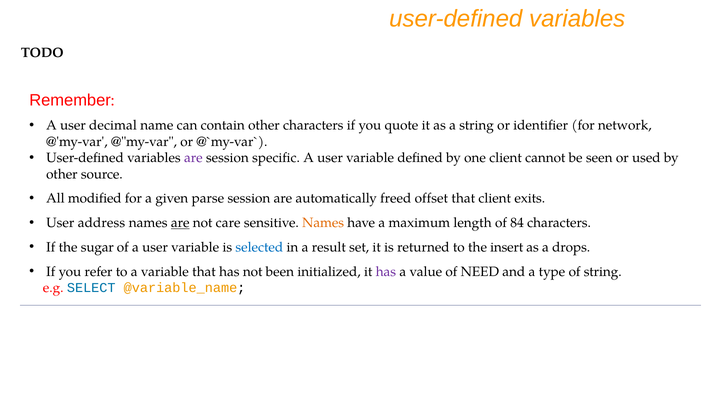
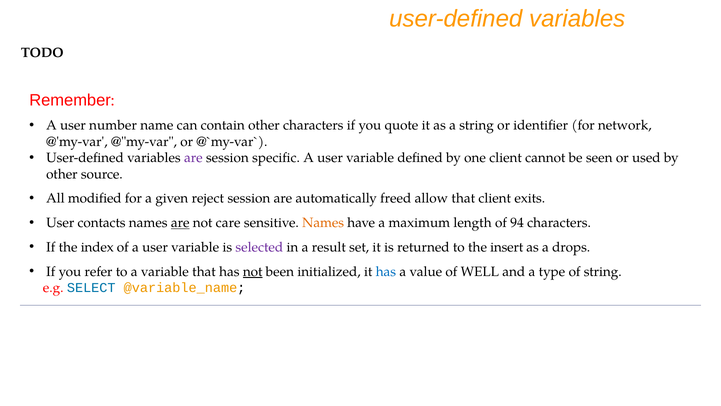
decimal: decimal -> number (113, 125)
parse: parse -> reject (208, 198)
offset: offset -> allow (431, 198)
address: address -> contacts (102, 223)
84: 84 -> 94 (517, 223)
sugar: sugar -> index (97, 247)
selected colour: blue -> purple (259, 247)
not underline: none -> present (253, 271)
has colour: purple -> blue (386, 271)
NEED: NEED -> WELL (480, 271)
